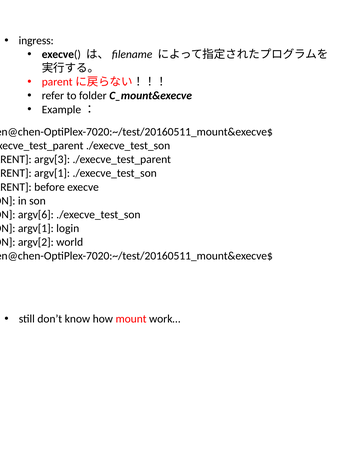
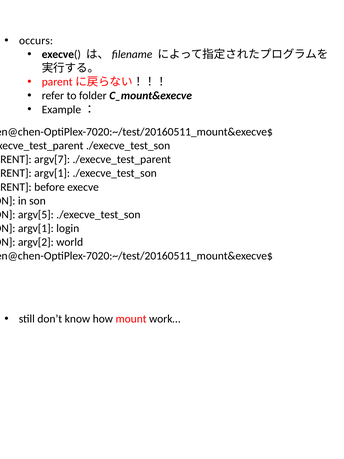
ingress: ingress -> occurs (36, 41)
argv[3: argv[3 -> argv[7 (52, 159)
argv[6: argv[6 -> argv[5 (36, 214)
